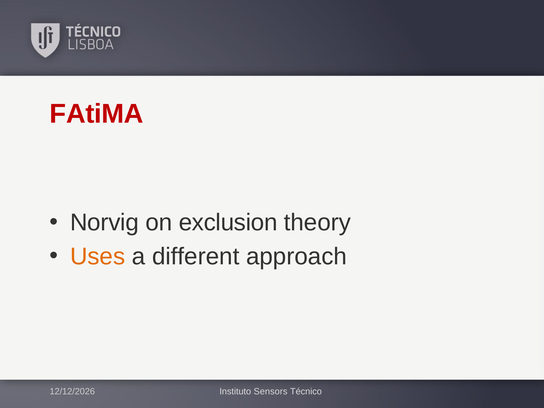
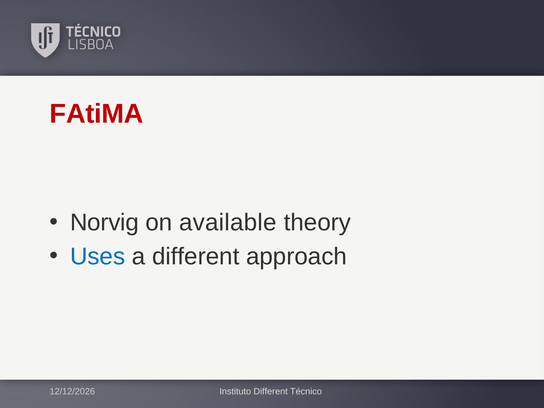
exclusion: exclusion -> available (228, 223)
Uses colour: orange -> blue (98, 257)
Instituto Sensors: Sensors -> Different (271, 391)
